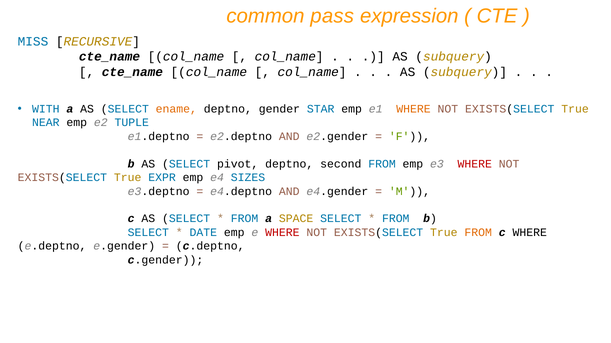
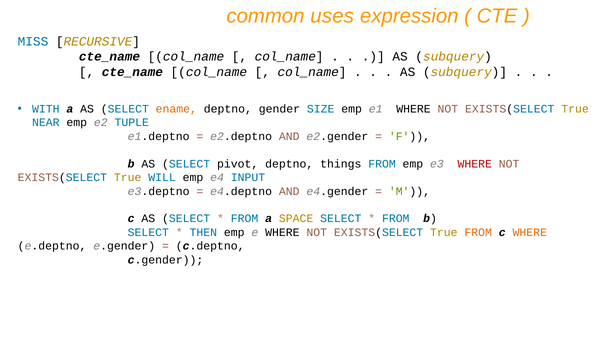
pass: pass -> uses (332, 16)
STAR: STAR -> SIZE (321, 109)
WHERE colour: orange -> black (414, 109)
second: second -> things (341, 164)
EXPR: EXPR -> WILL (162, 178)
SIZES: SIZES -> INPUT (248, 178)
DATE: DATE -> THEN (203, 233)
WHERE colour: red -> black (282, 233)
WHERE colour: black -> orange (530, 233)
